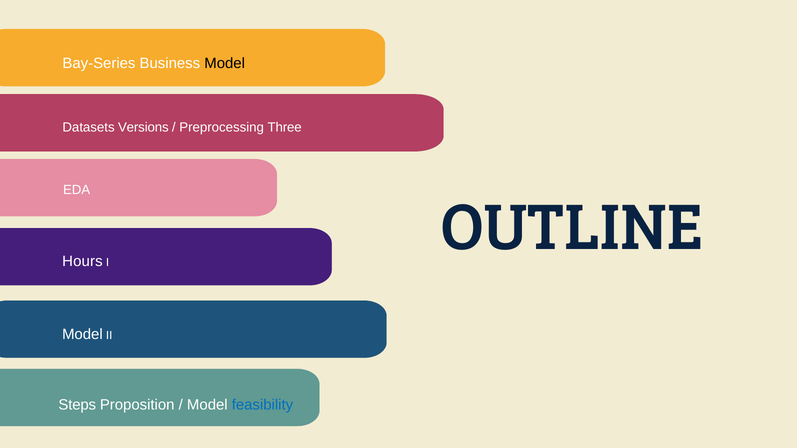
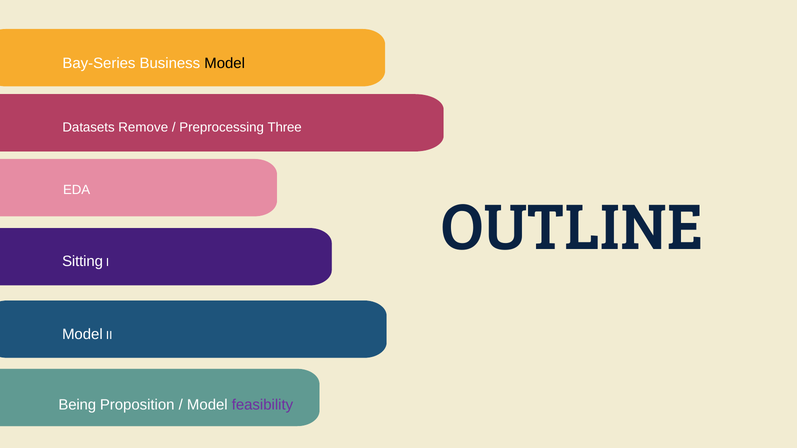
Versions: Versions -> Remove (143, 128)
Hours: Hours -> Sitting (83, 261)
Steps: Steps -> Being (77, 405)
feasibility colour: blue -> purple (262, 405)
